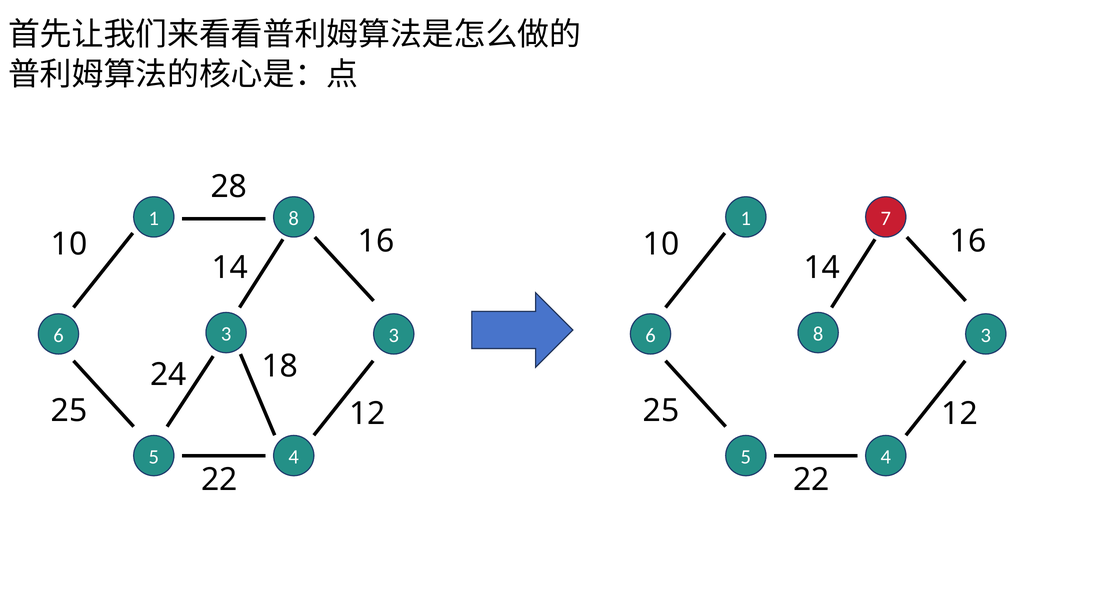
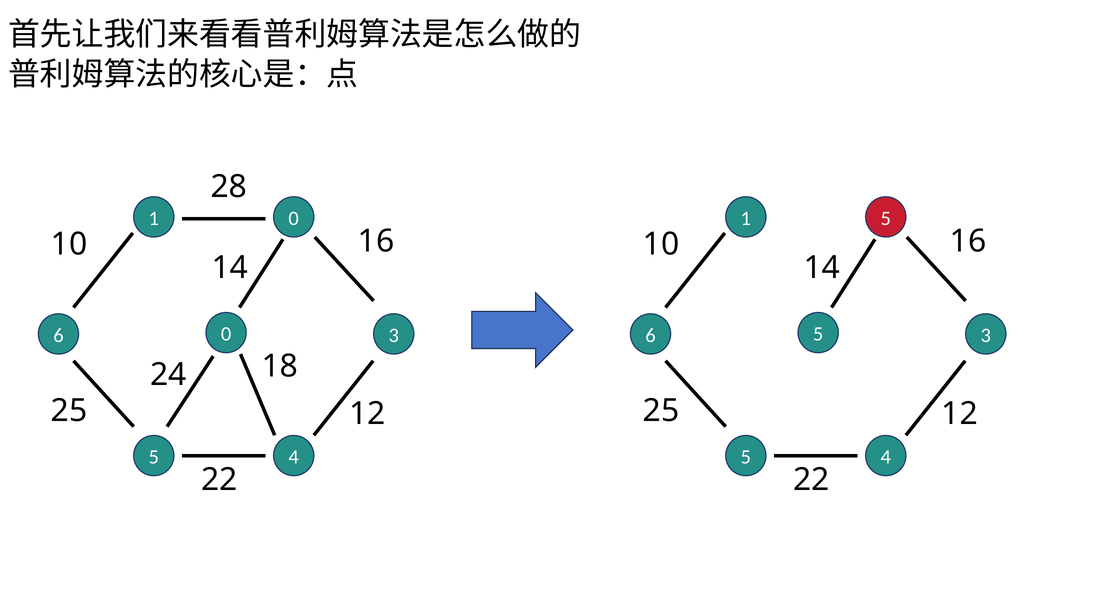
1 8: 8 -> 0 (294, 218)
1 7: 7 -> 5 (886, 218)
6 3: 3 -> 0 (226, 334)
6 8: 8 -> 5 (818, 334)
